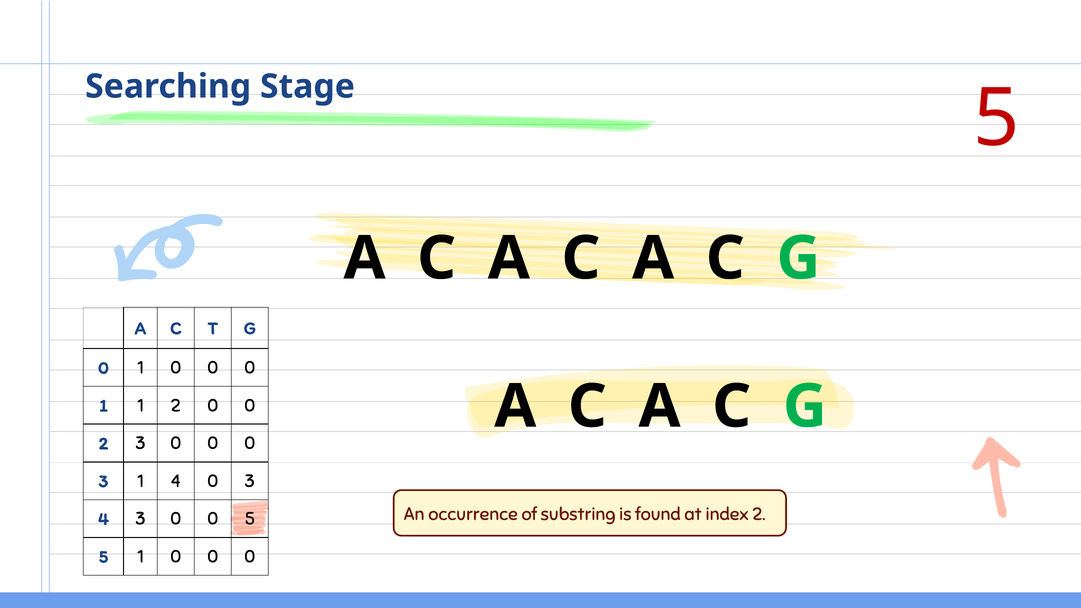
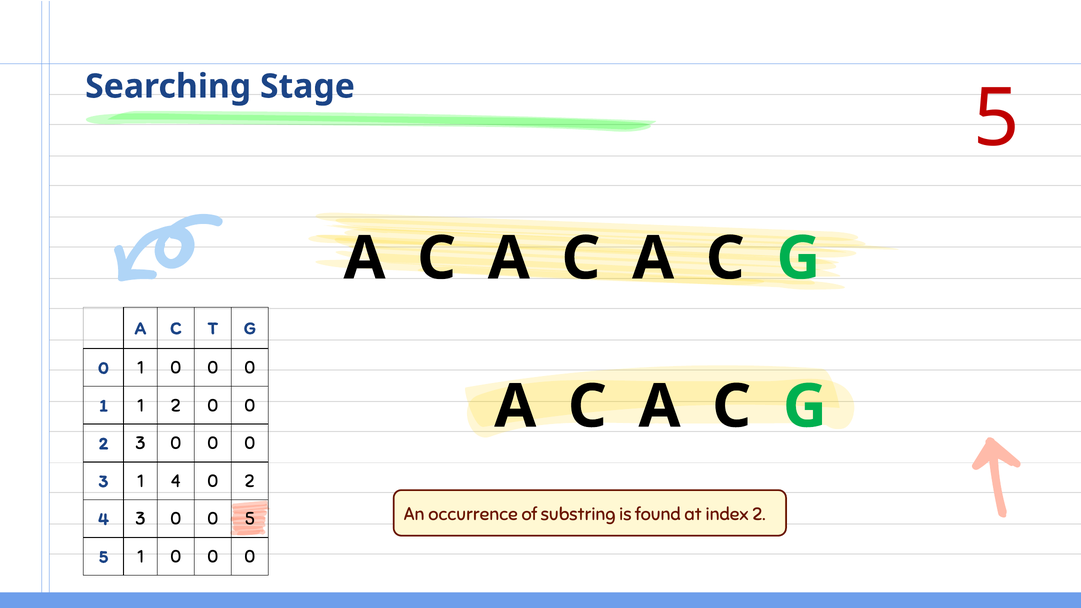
4 0 3: 3 -> 2 (250, 481)
